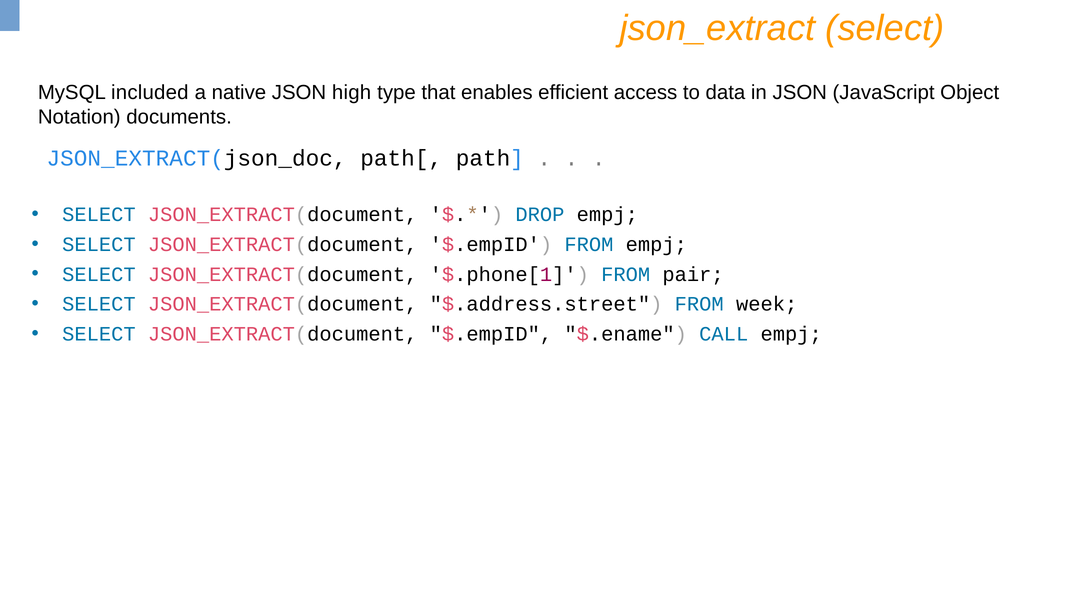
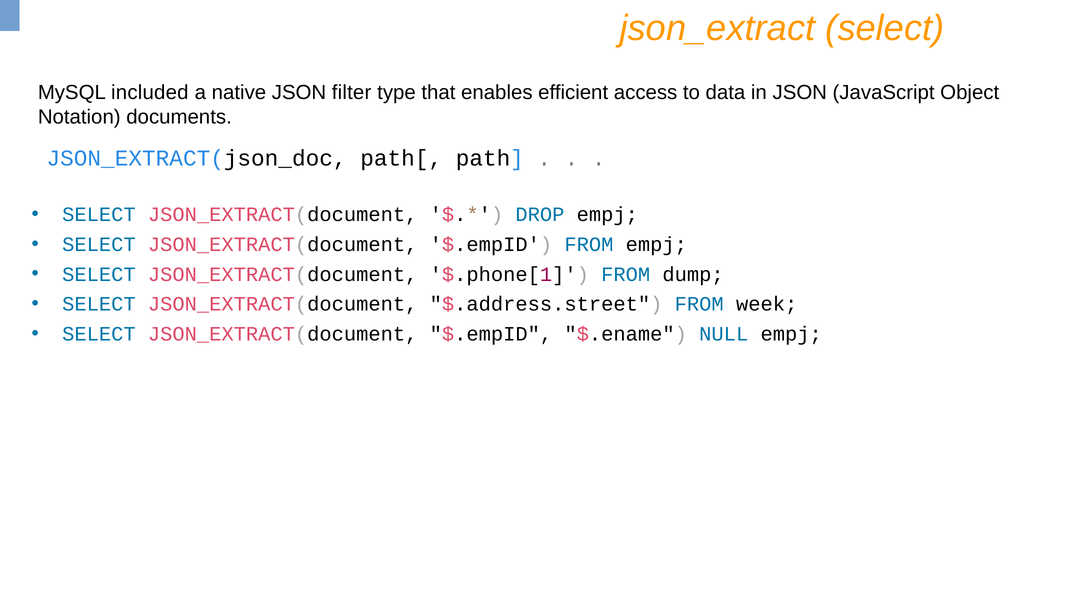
high: high -> filter (352, 93)
pair: pair -> dump (693, 275)
CALL: CALL -> NULL (724, 334)
